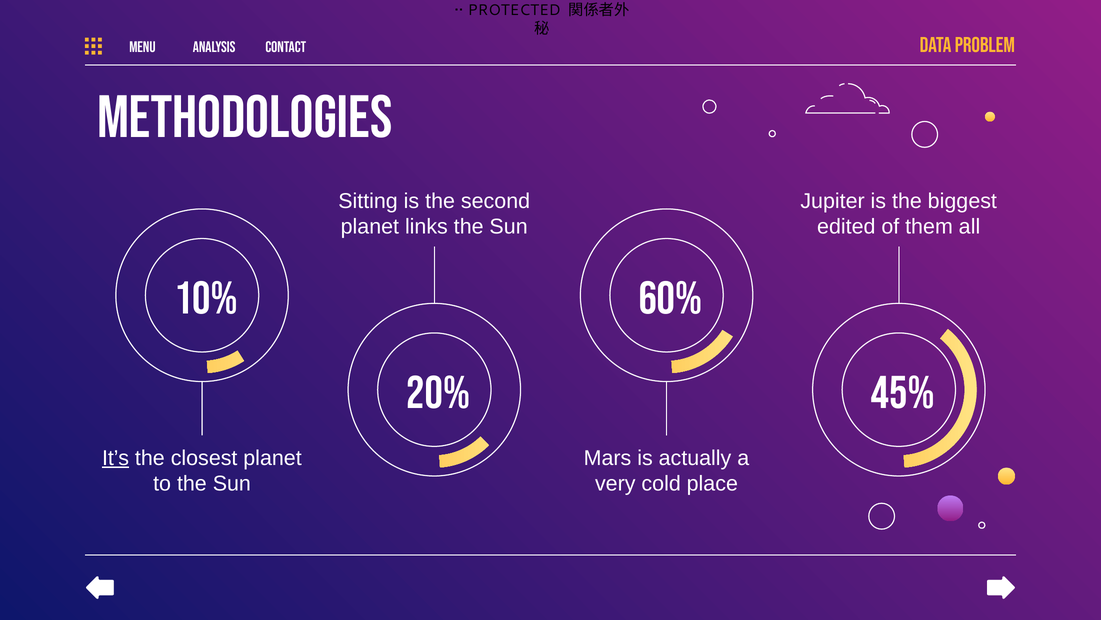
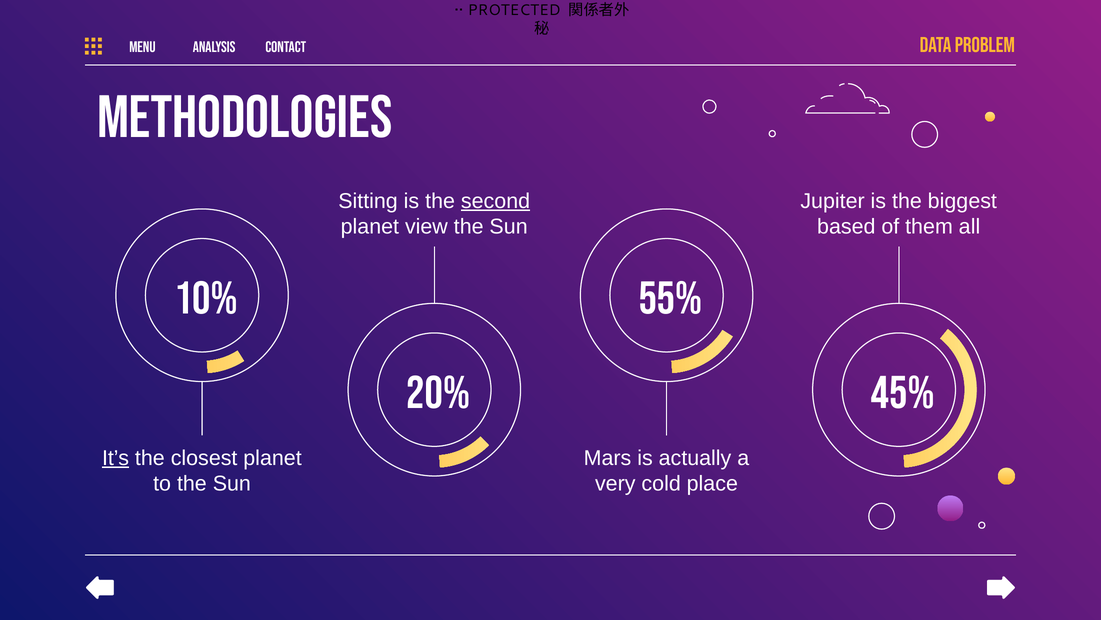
second underline: none -> present (495, 201)
links: links -> view (426, 226)
edited: edited -> based (846, 226)
60%: 60% -> 55% (670, 298)
